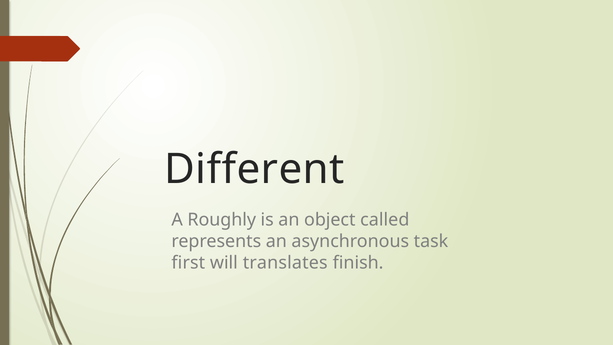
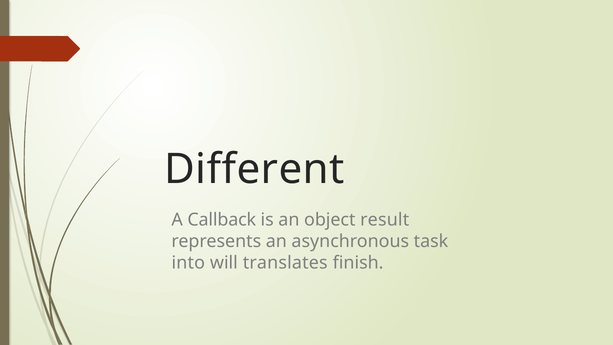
Roughly: Roughly -> Callback (222, 220)
called: called -> result (385, 220)
first: first -> into (188, 263)
